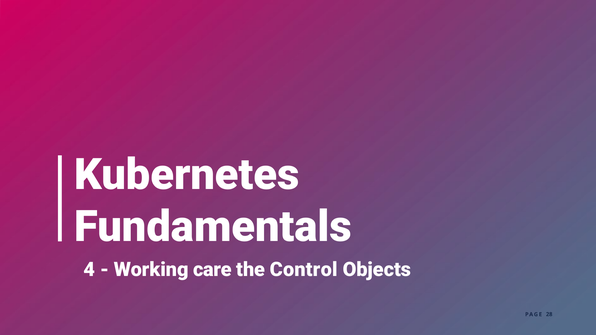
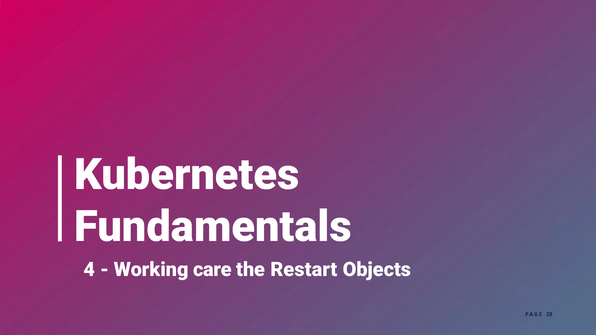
Control: Control -> Restart (304, 270)
